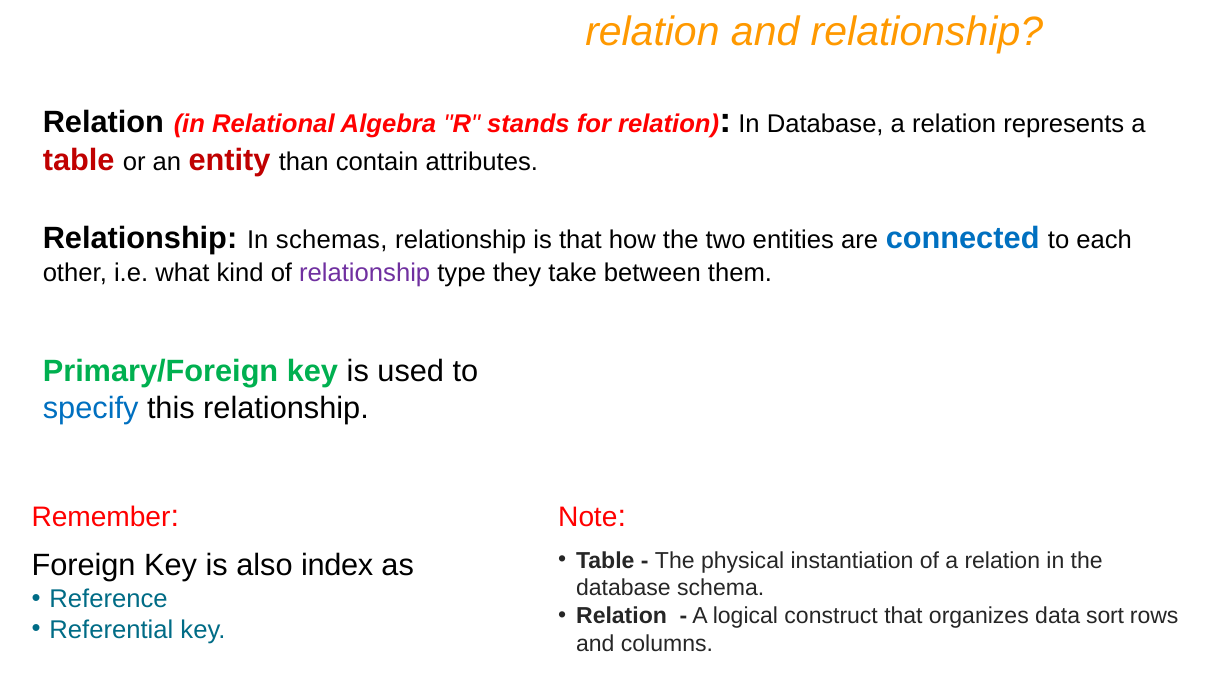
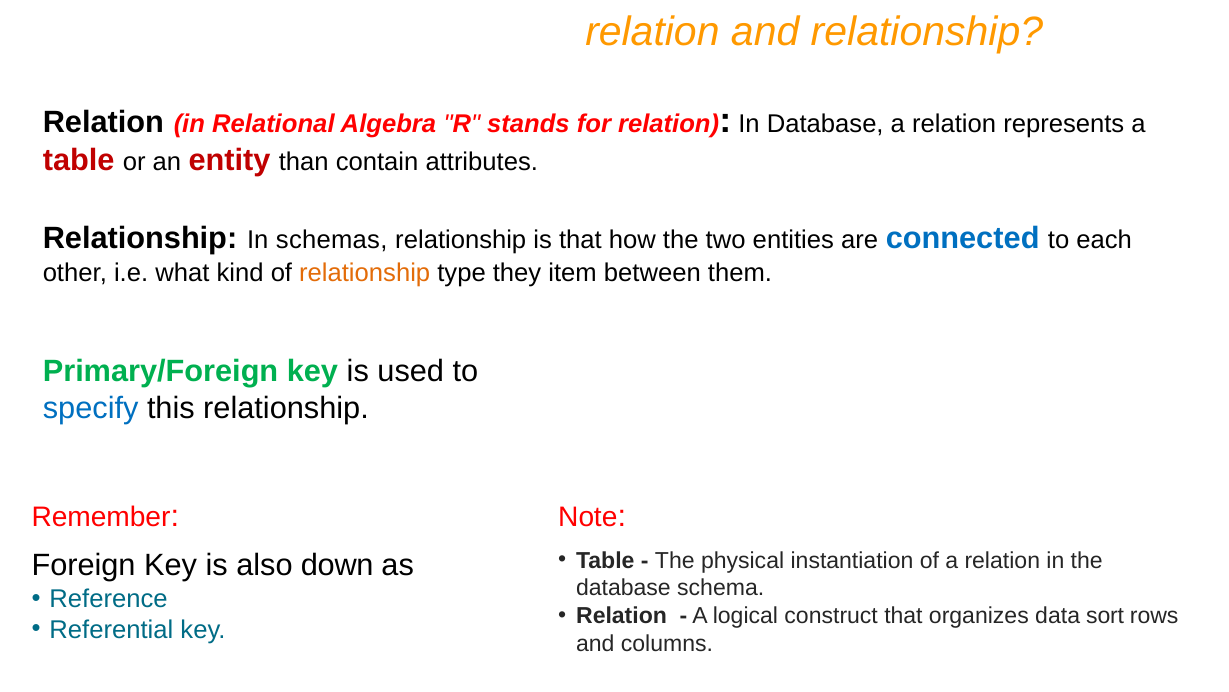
relationship colour: purple -> orange (365, 272)
take: take -> item (573, 272)
index: index -> down (337, 565)
